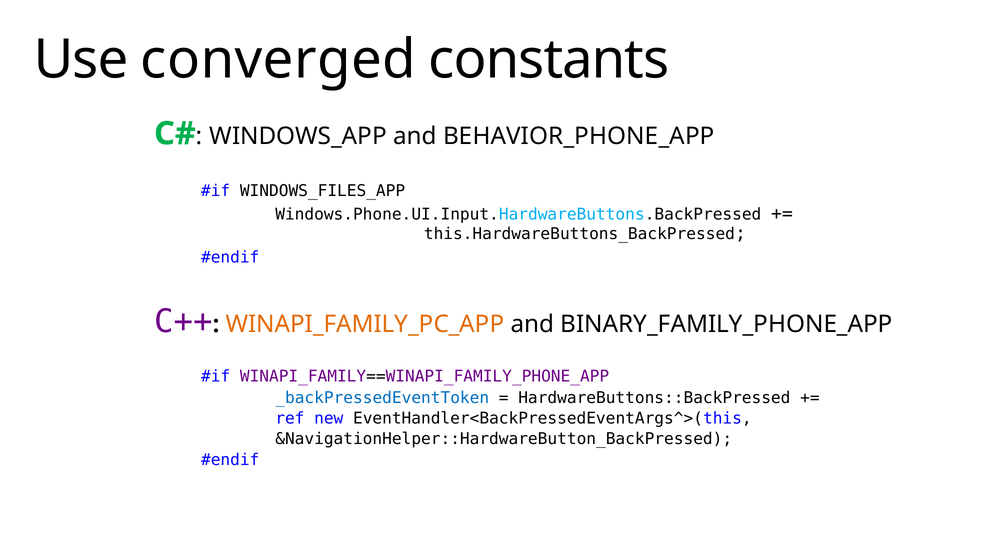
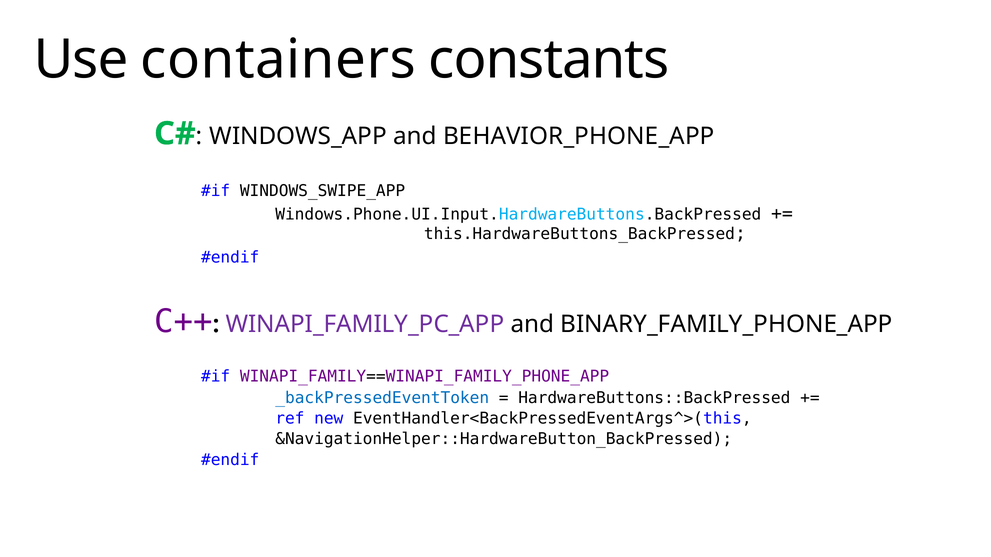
converged: converged -> containers (278, 60)
WINDOWS_FILES_APP: WINDOWS_FILES_APP -> WINDOWS_SWIPE_APP (323, 191)
WINAPI_FAMILY_PC_APP colour: orange -> purple (365, 324)
